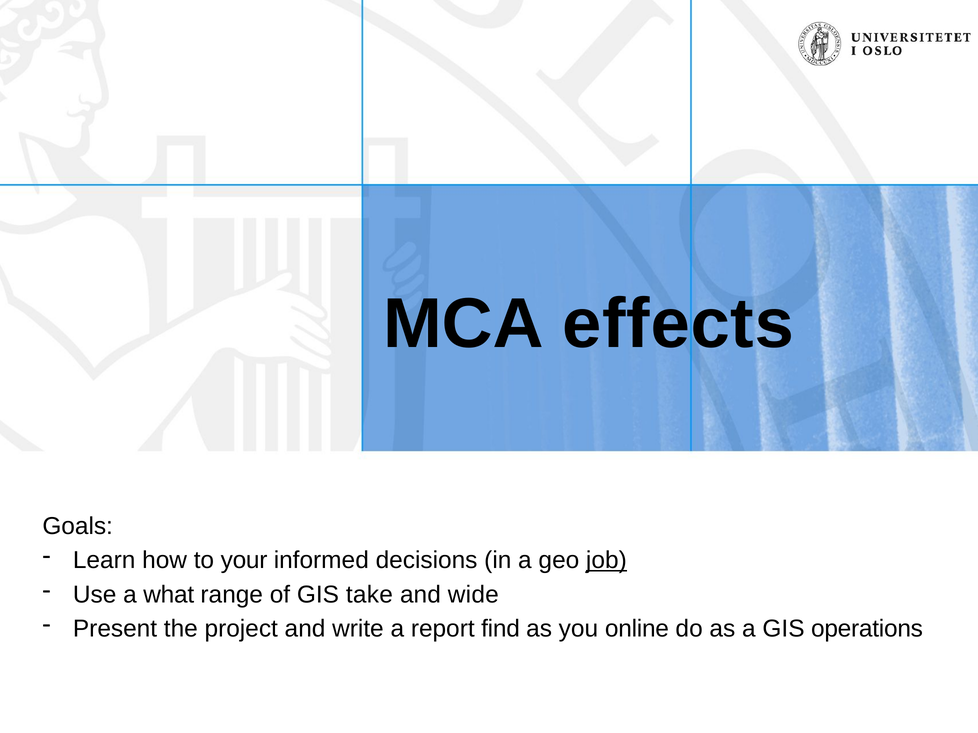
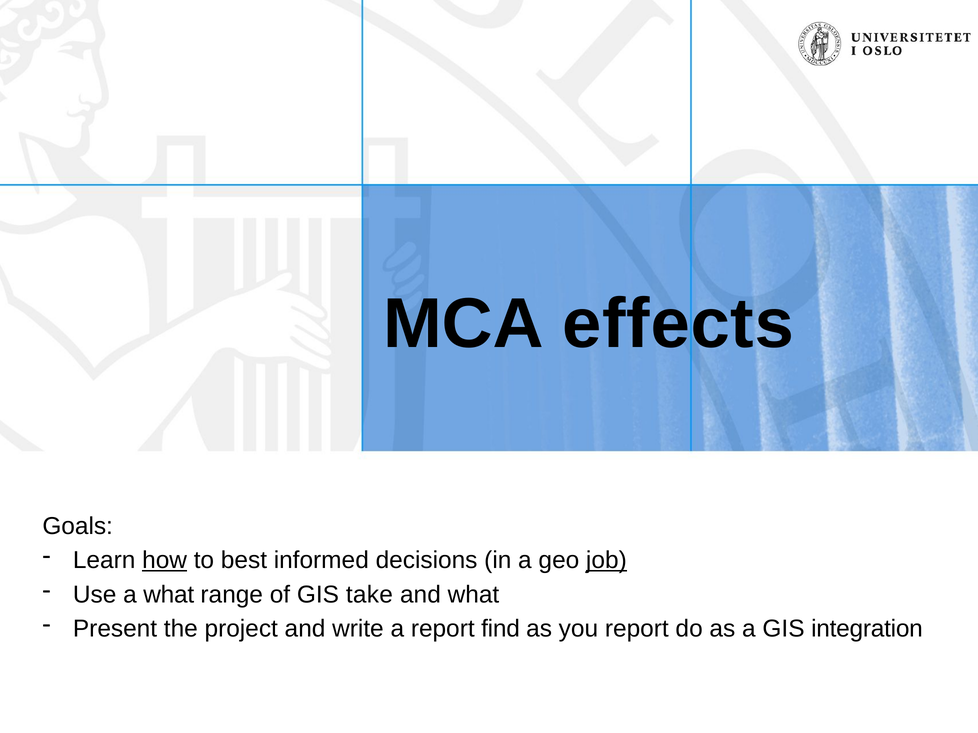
how underline: none -> present (165, 561)
your: your -> best (244, 561)
and wide: wide -> what (473, 595)
you online: online -> report (637, 629)
operations: operations -> integration (867, 629)
